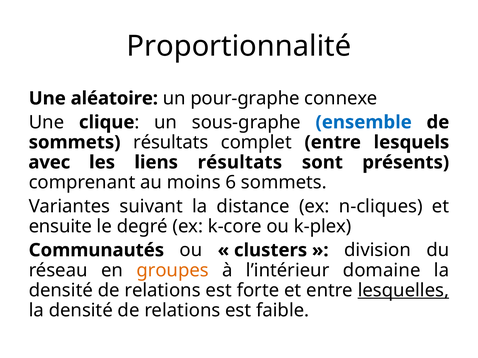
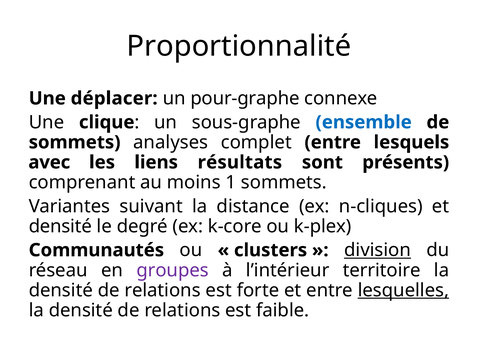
aléatoire: aléatoire -> déplacer (114, 98)
sommets résultats: résultats -> analyses (171, 142)
6: 6 -> 1 (231, 183)
ensuite: ensuite -> densité (60, 227)
division underline: none -> present (378, 251)
groupes colour: orange -> purple (173, 271)
domaine: domaine -> territoire (382, 271)
